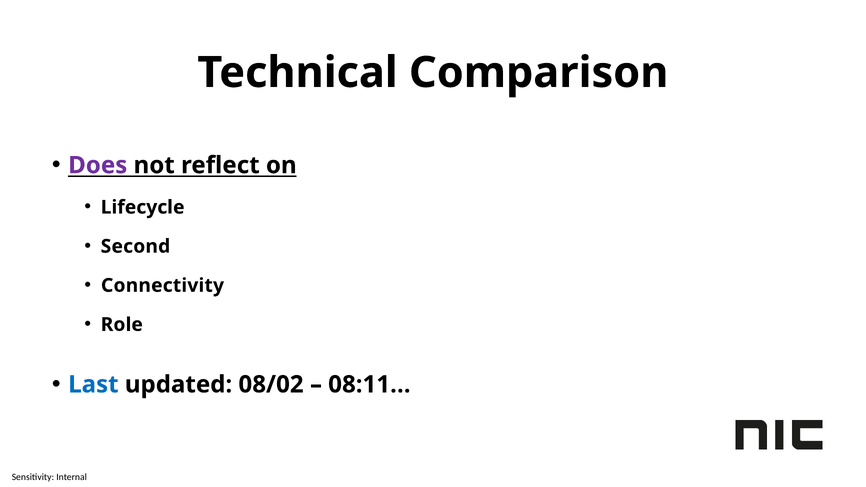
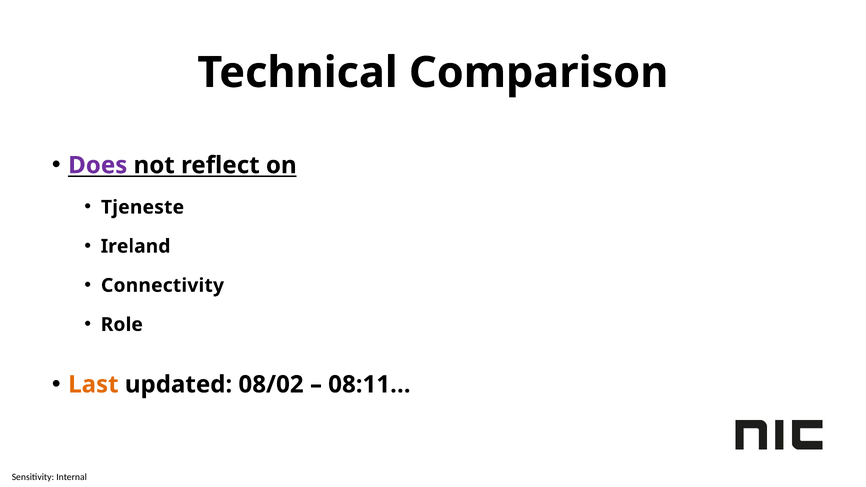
Lifecycle: Lifecycle -> Tjeneste (143, 207)
Second: Second -> Ireland (136, 246)
Last colour: blue -> orange (93, 385)
